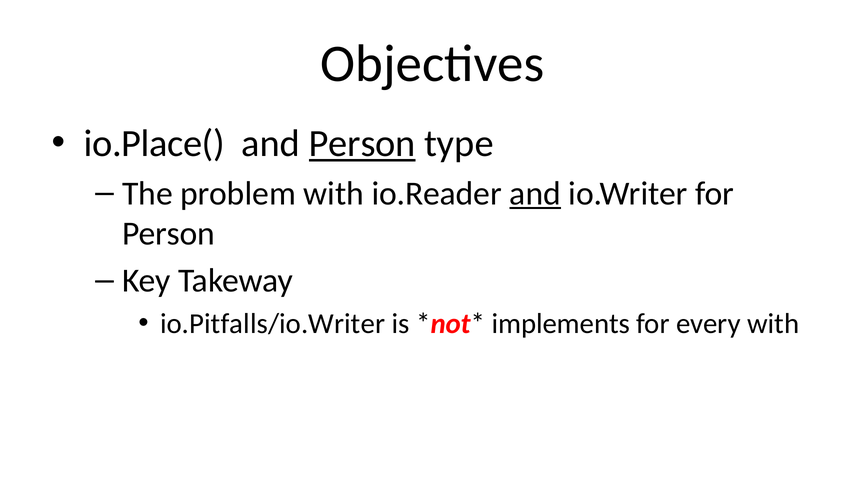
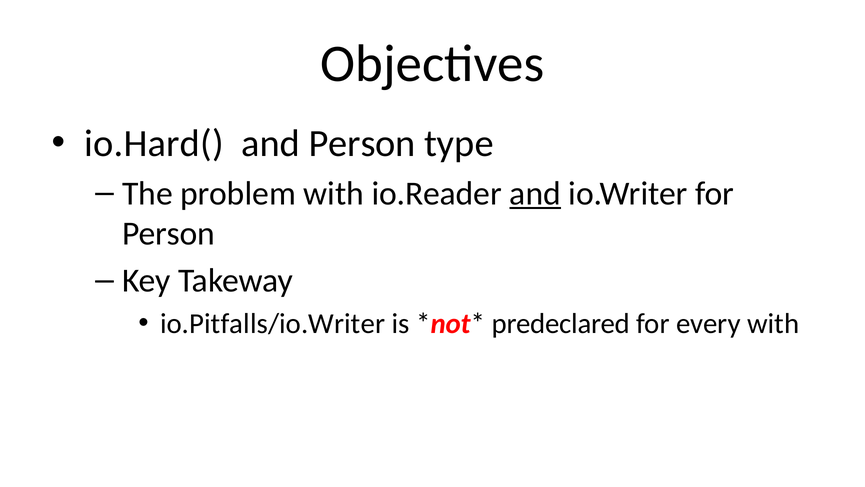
io.Place(: io.Place( -> io.Hard( (154, 144)
Person underline: present -> none (362, 144)
implements: implements -> predeclared (561, 323)
